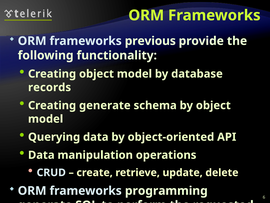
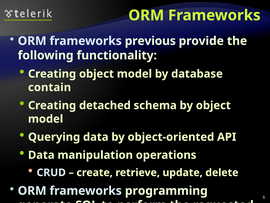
records: records -> contain (50, 87)
Creating generate: generate -> detached (105, 105)
